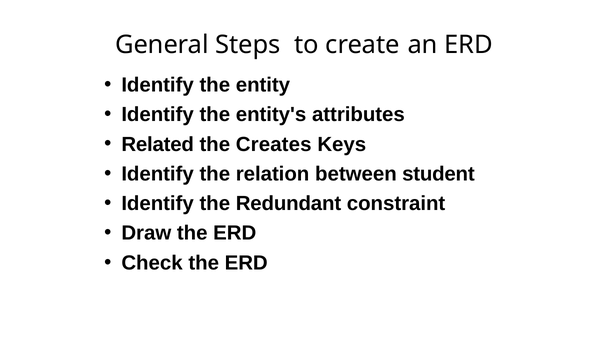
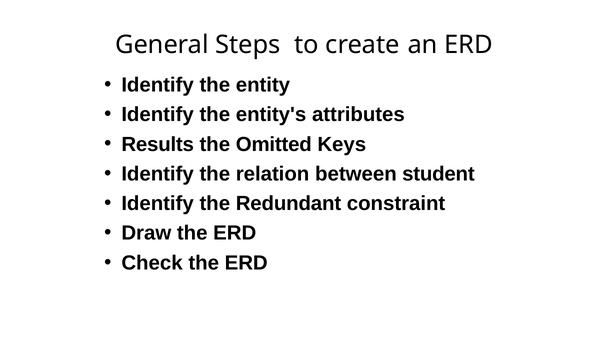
Related: Related -> Results (158, 144)
Creates: Creates -> Omitted (274, 144)
